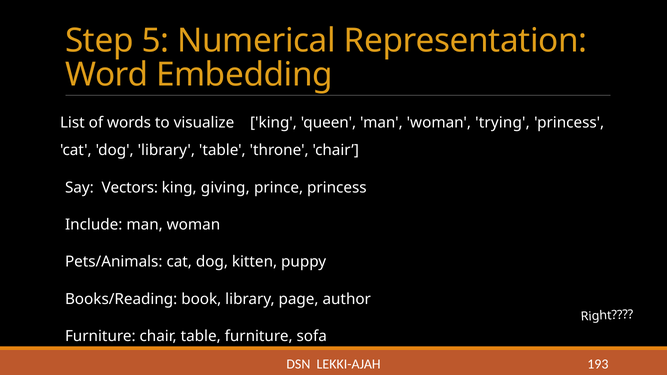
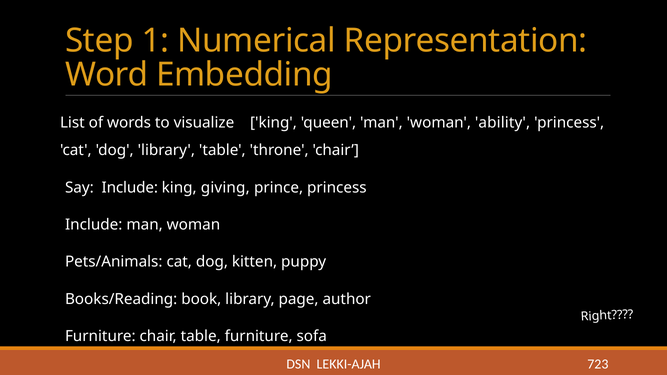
5: 5 -> 1 (155, 41)
trying: trying -> ability (503, 123)
Say Vectors: Vectors -> Include (130, 188)
193: 193 -> 723 (598, 364)
